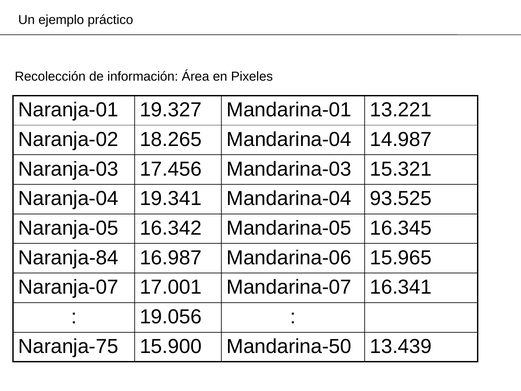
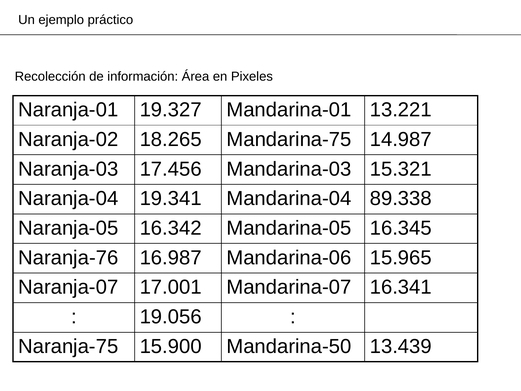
18.265 Mandarina-04: Mandarina-04 -> Mandarina-75 (289, 139)
93.525: 93.525 -> 89.338 (401, 198)
Naranja-84: Naranja-84 -> Naranja-76 (68, 258)
